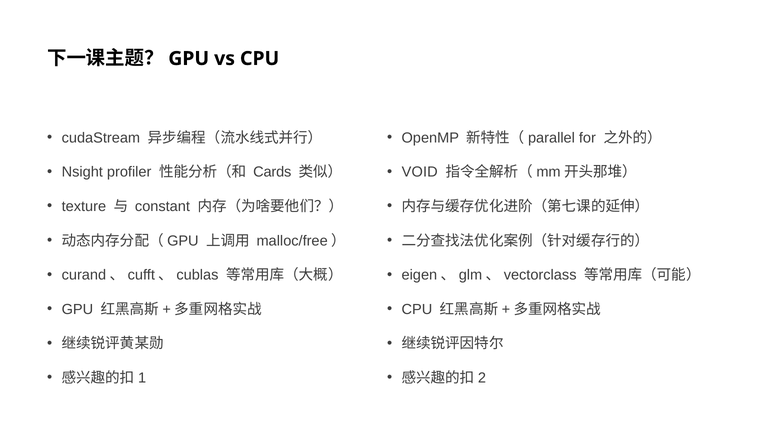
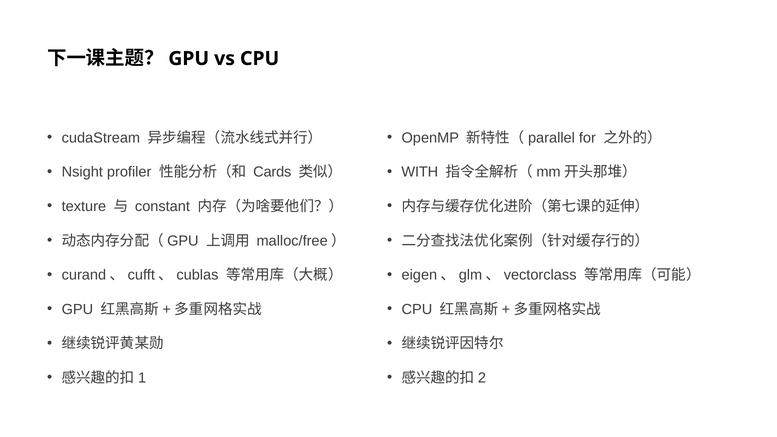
VOID: VOID -> WITH (420, 172)
